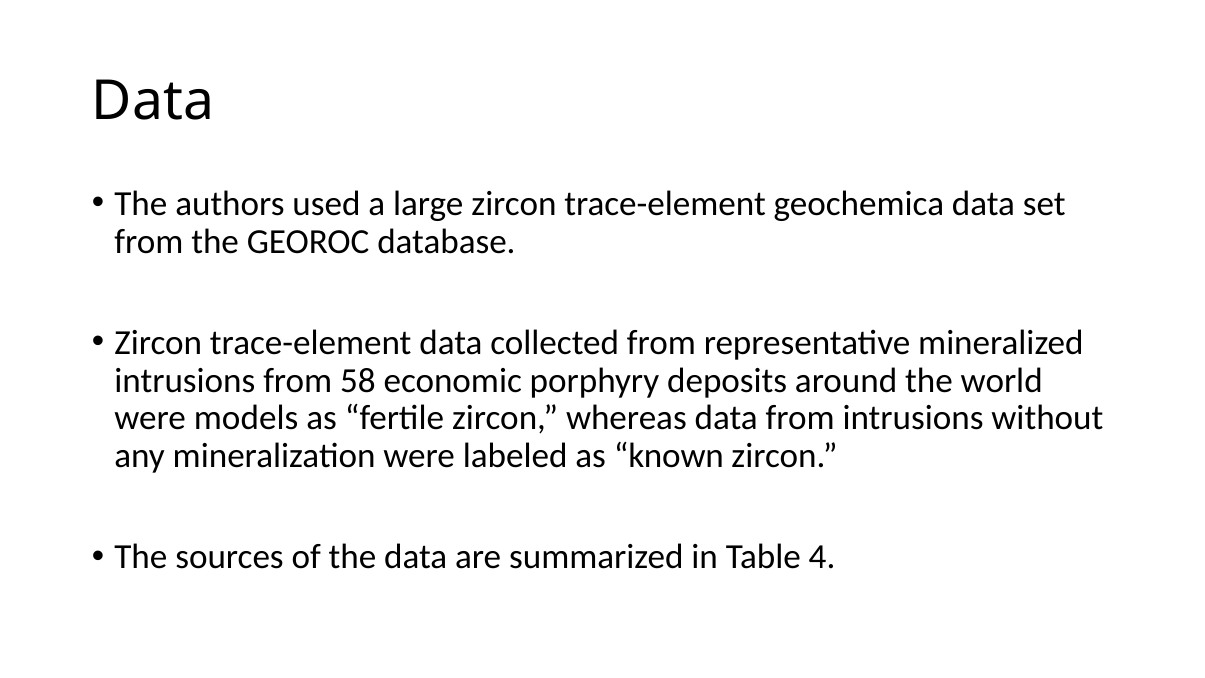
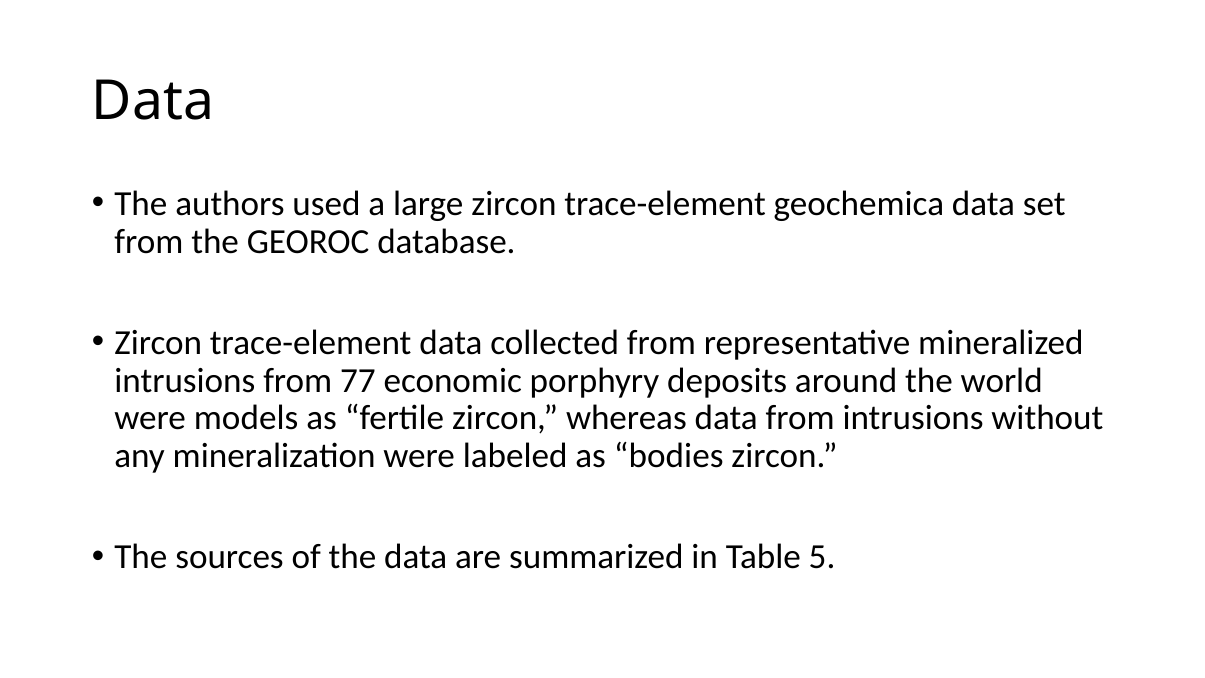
58: 58 -> 77 (358, 380)
known: known -> bodies (669, 456)
4: 4 -> 5 (822, 557)
